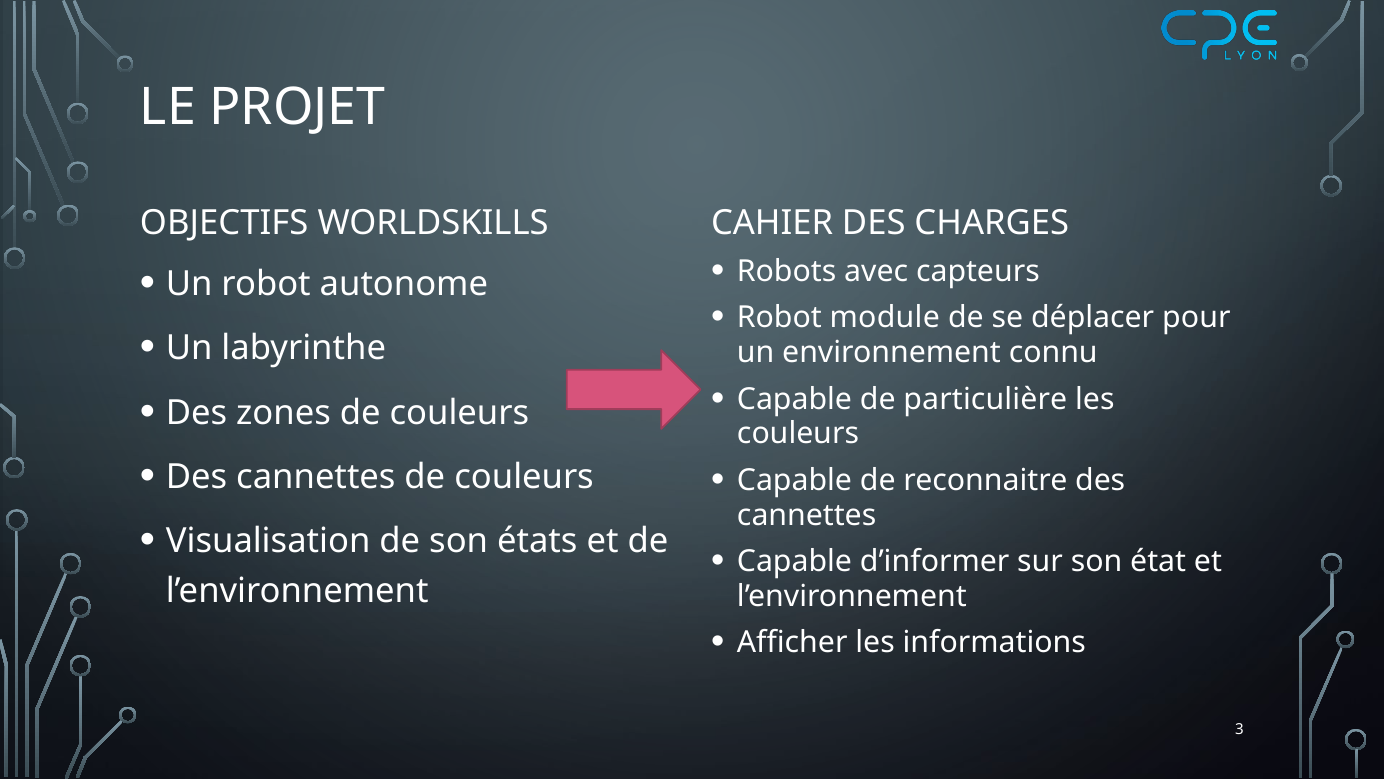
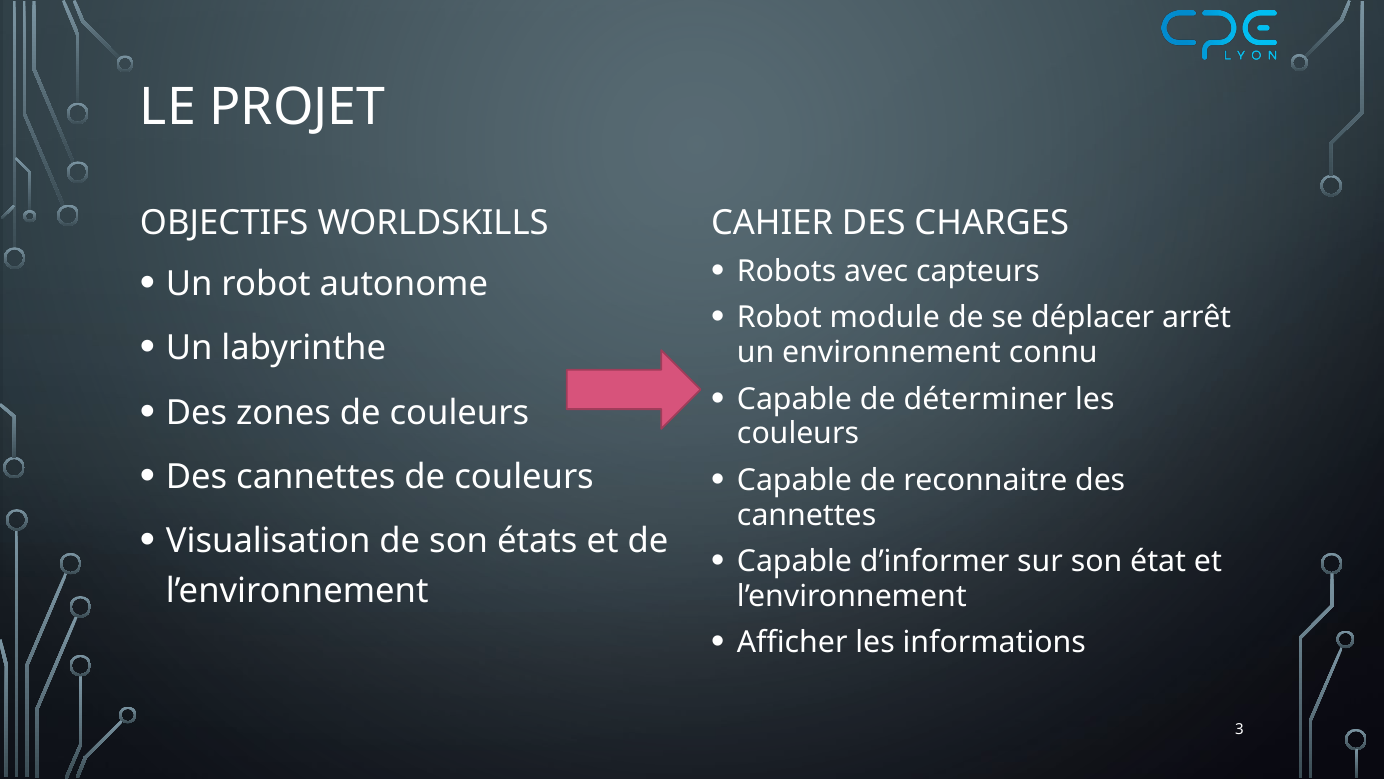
pour: pour -> arrêt (1197, 318)
particulière: particulière -> déterminer (985, 399)
